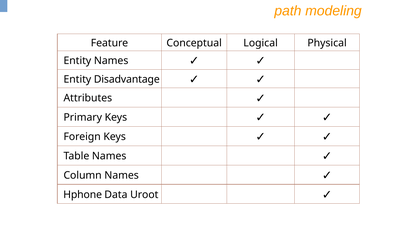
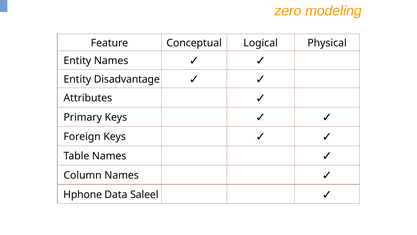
path: path -> zero (288, 11)
Uroot: Uroot -> Saleel (144, 194)
